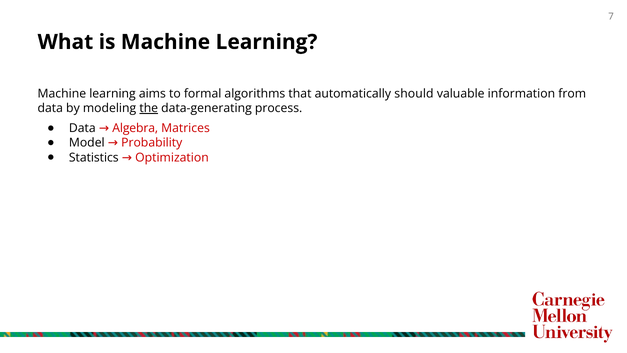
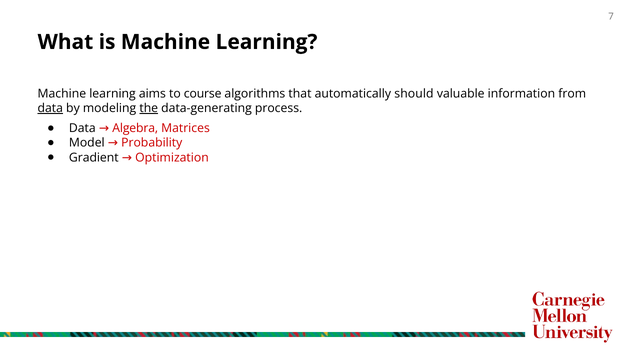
formal: formal -> course (203, 94)
data underline: none -> present (50, 108)
Statistics: Statistics -> Gradient (94, 157)
